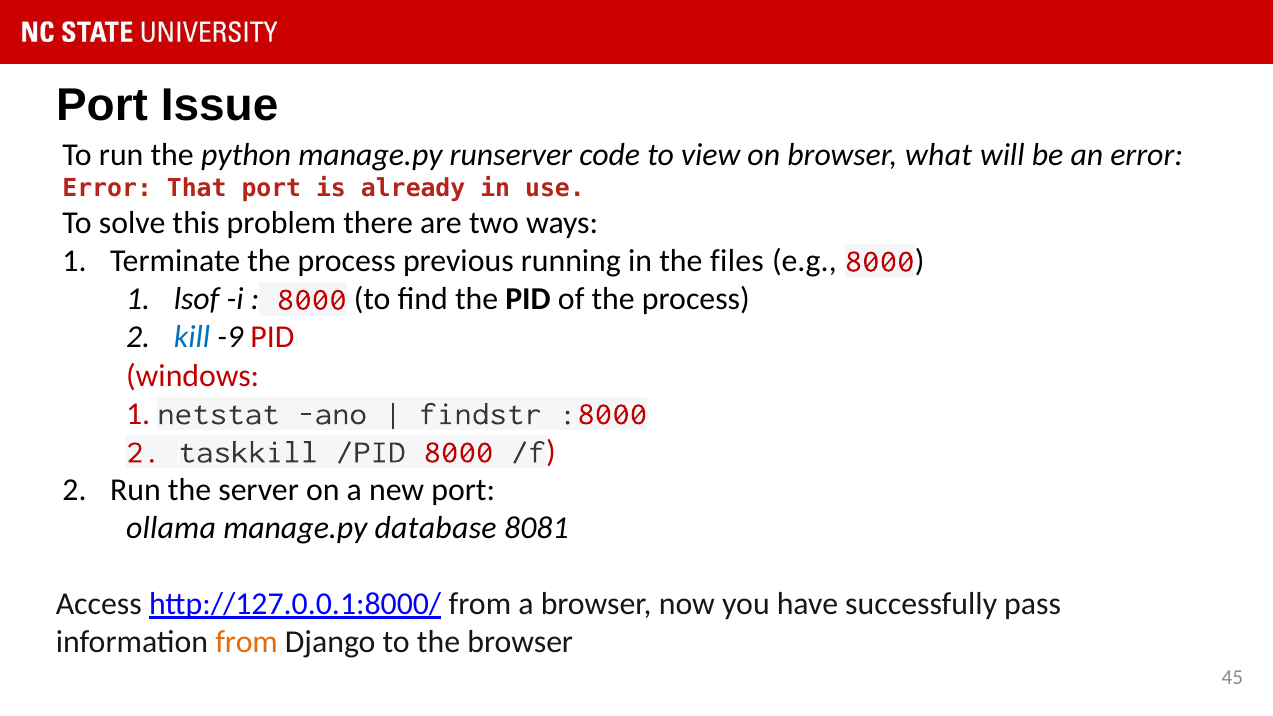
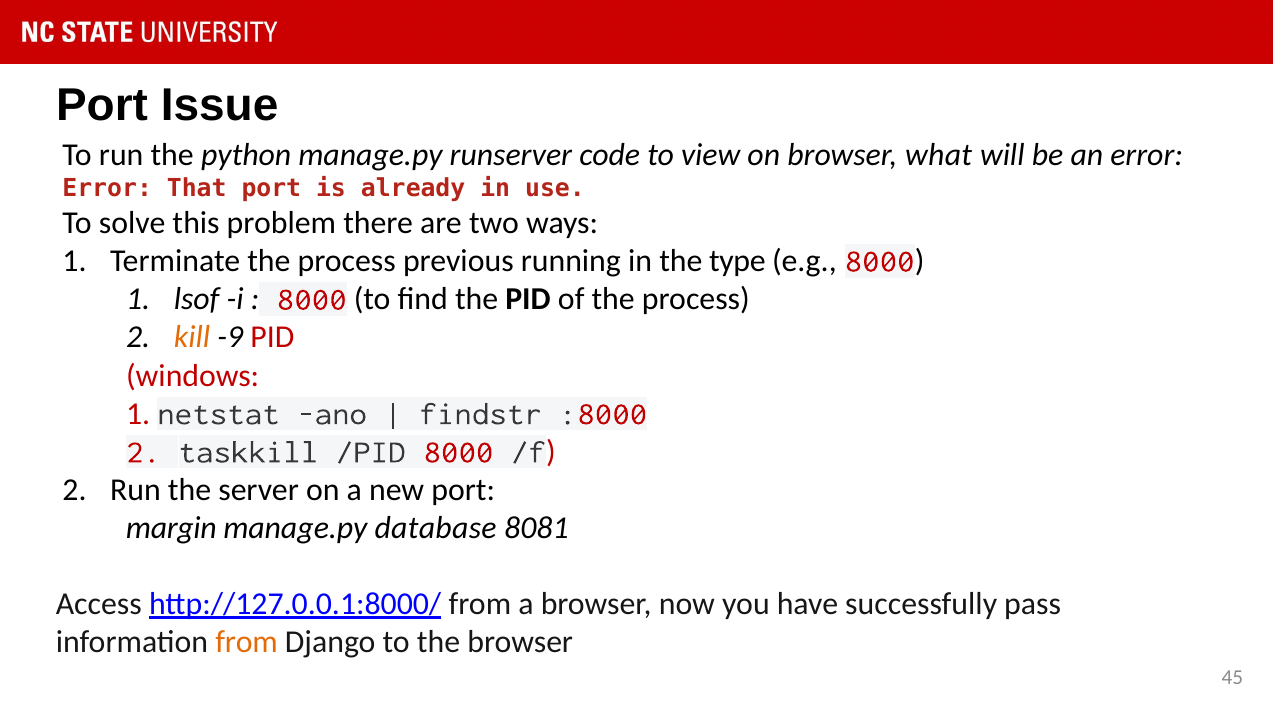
files: files -> type (737, 261)
kill colour: blue -> orange (192, 337)
ollama: ollama -> margin (171, 528)
